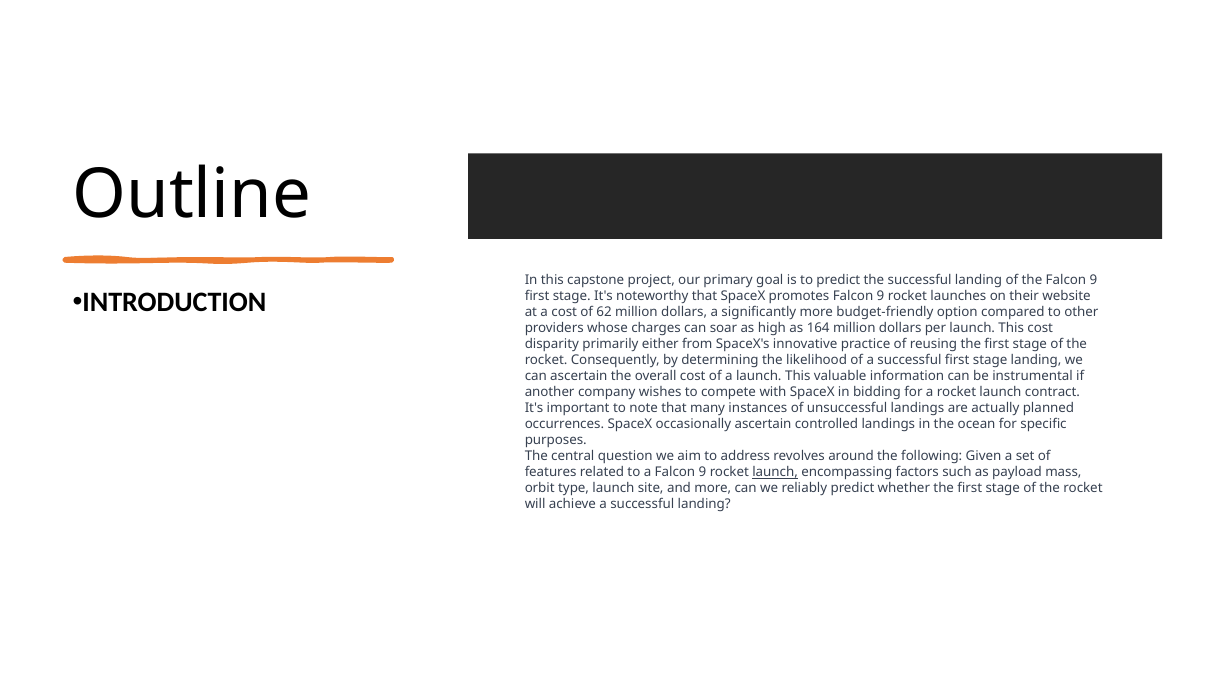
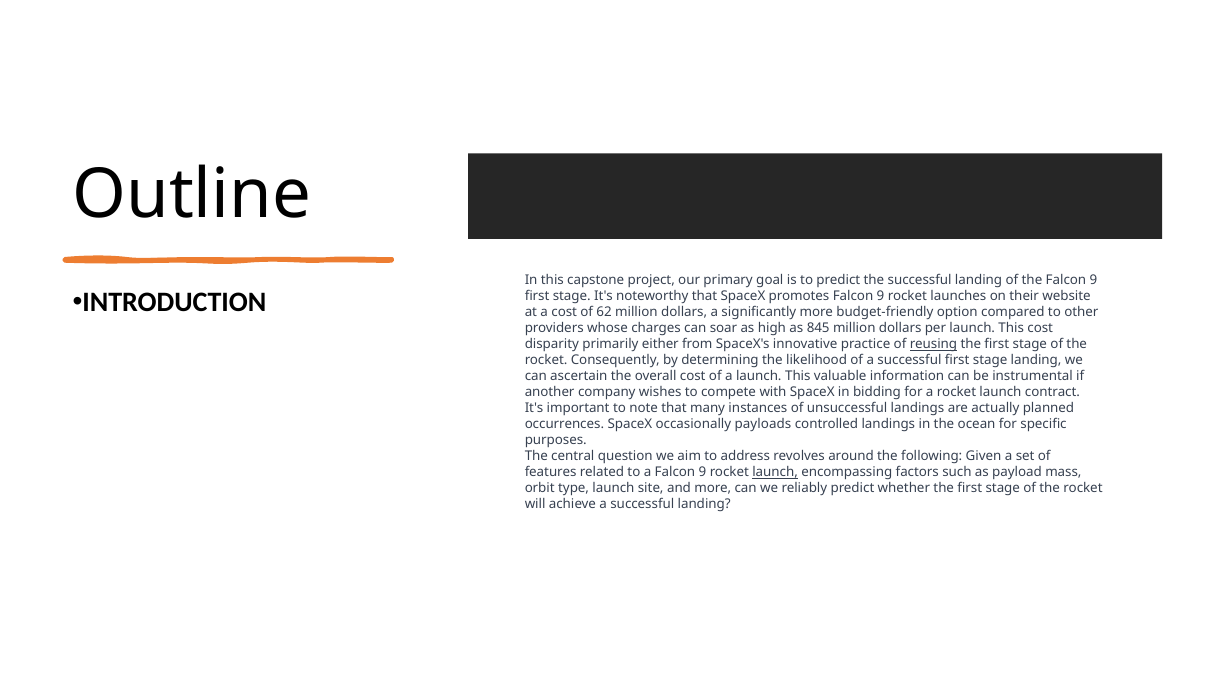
164: 164 -> 845 (818, 328)
reusing underline: none -> present (933, 344)
occasionally ascertain: ascertain -> payloads (763, 424)
